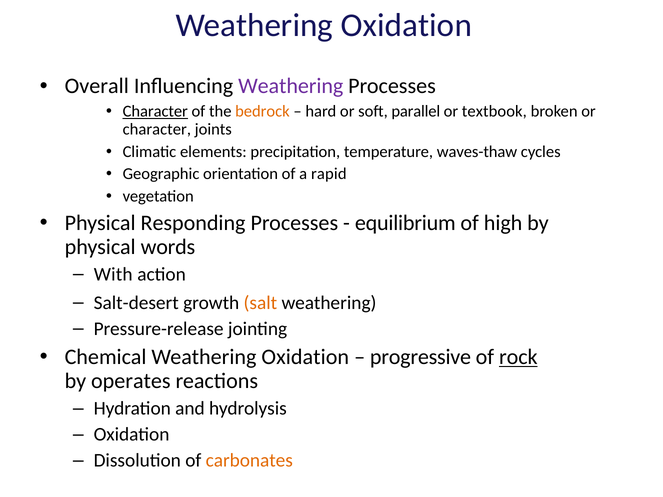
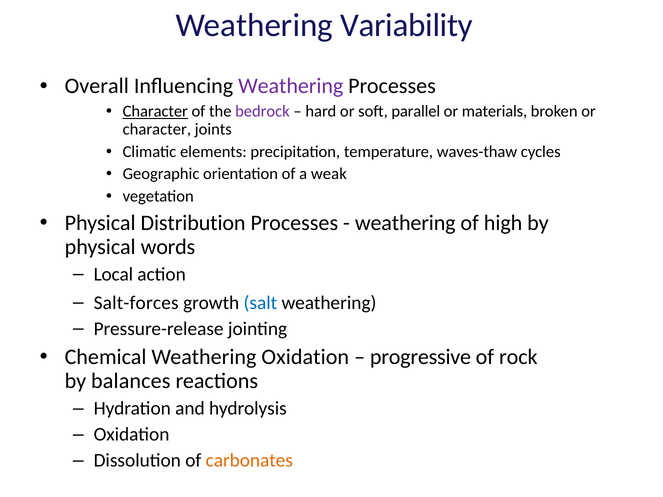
Oxidation: Oxidation -> Variability (406, 25)
bedrock colour: orange -> purple (262, 112)
textbook: textbook -> materials (494, 112)
rapid: rapid -> weak (329, 174)
Responding: Responding -> Distribution (193, 223)
equilibrium: equilibrium -> weathering (405, 223)
With: With -> Local (113, 275)
Salt-desert: Salt-desert -> Salt-forces (136, 303)
salt colour: orange -> blue (260, 303)
rock underline: present -> none (518, 357)
operates: operates -> balances (131, 381)
